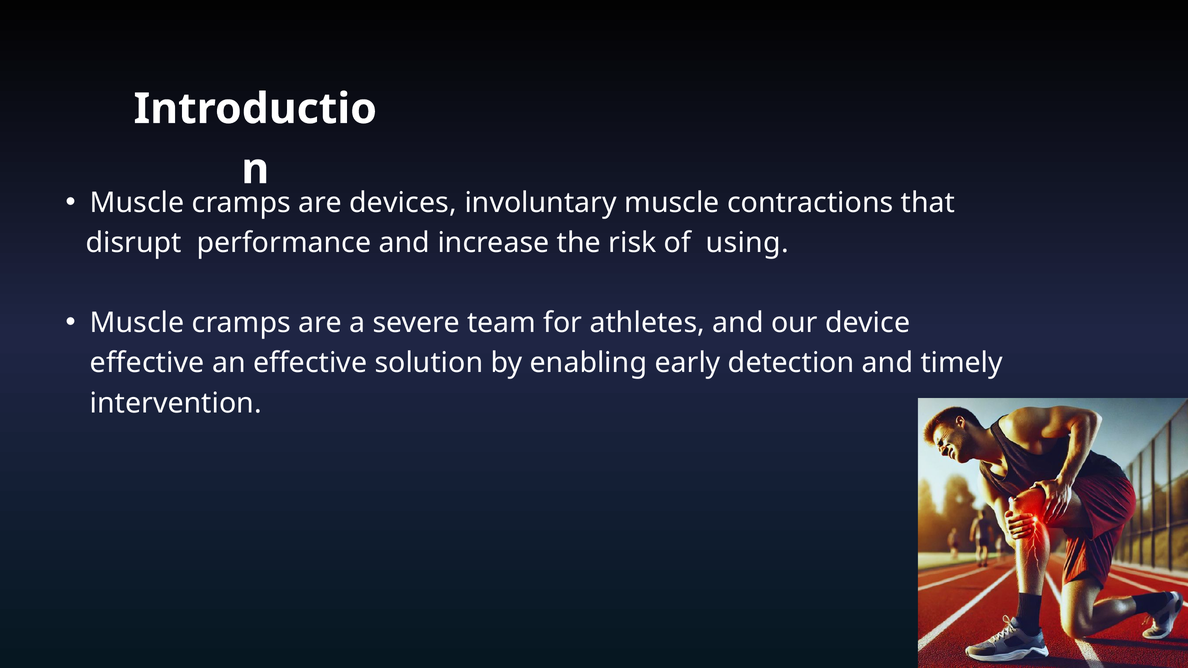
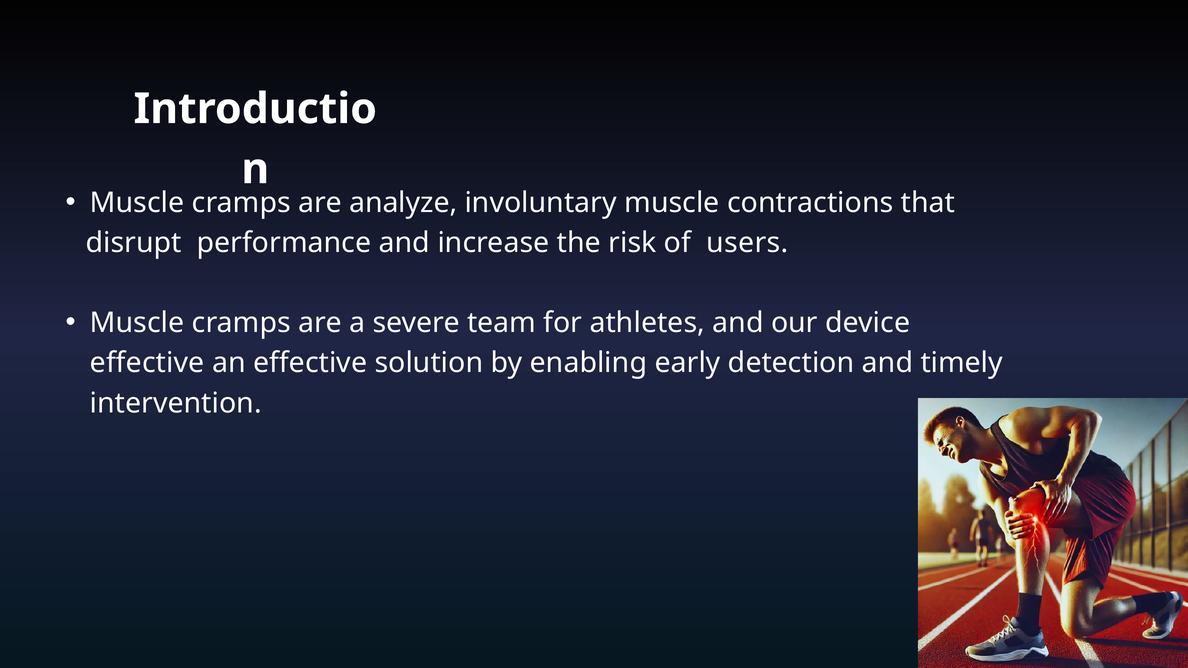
devices: devices -> analyze (403, 203)
using: using -> users (747, 243)
